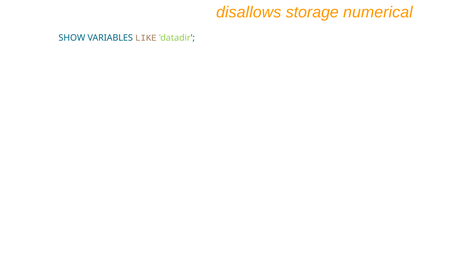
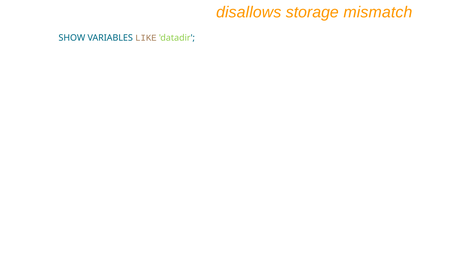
numerical: numerical -> mismatch (378, 12)
